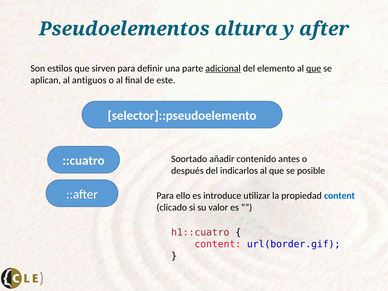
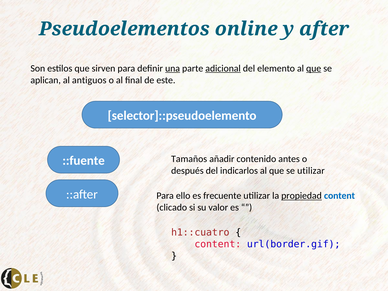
altura: altura -> online (246, 29)
una underline: none -> present (173, 68)
Soortado: Soortado -> Tamaños (189, 159)
::cuatro: ::cuatro -> ::fuente (84, 161)
se posible: posible -> utilizar (311, 171)
introduce: introduce -> frecuente (222, 196)
propiedad underline: none -> present (302, 196)
